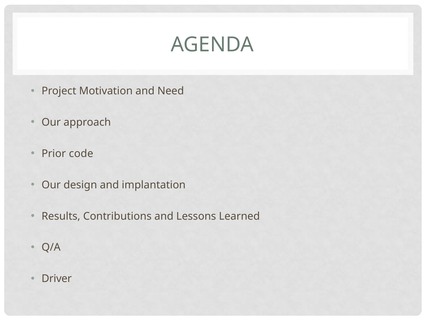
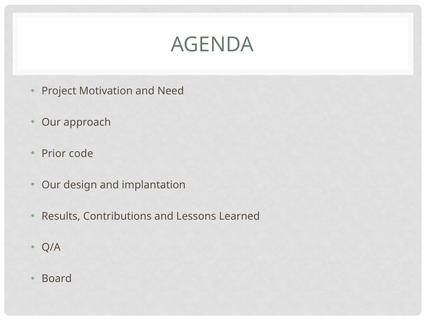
Driver: Driver -> Board (57, 278)
